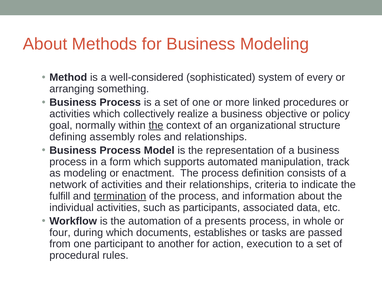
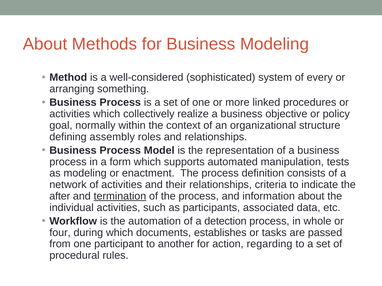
the underline: present -> none (156, 126)
track: track -> tests (338, 162)
fulfill: fulfill -> after (60, 196)
presents: presents -> detection (225, 221)
execution: execution -> regarding (269, 244)
